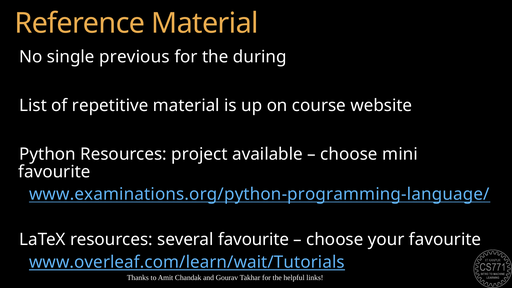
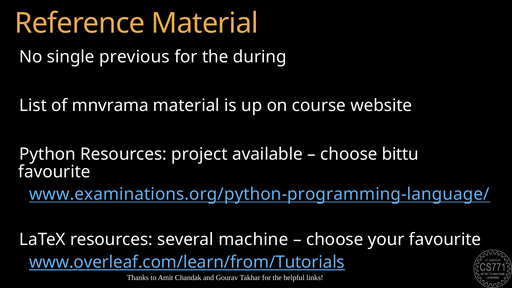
repetitive: repetitive -> mnvrama (110, 106)
mini: mini -> bittu (400, 154)
several favourite: favourite -> machine (253, 240)
www.overleaf.com/learn/wait/Tutorials: www.overleaf.com/learn/wait/Tutorials -> www.overleaf.com/learn/from/Tutorials (187, 262)
